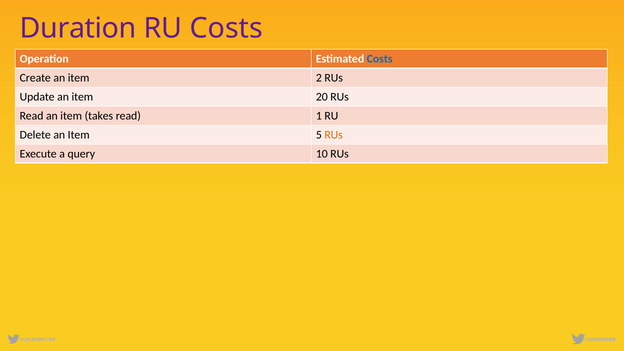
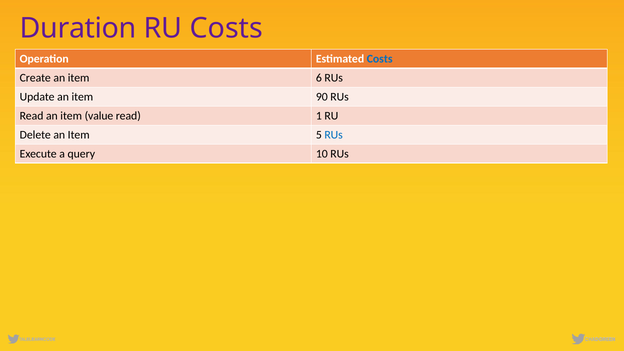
2: 2 -> 6 (319, 78)
20: 20 -> 90 (322, 97)
takes: takes -> value (99, 116)
RUs colour: orange -> blue (334, 135)
